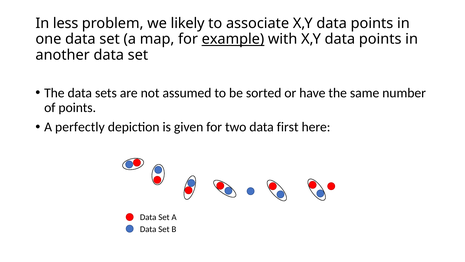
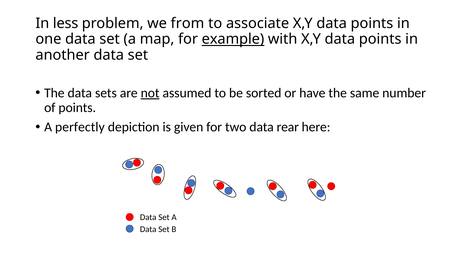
likely: likely -> from (187, 23)
not underline: none -> present (150, 93)
first: first -> rear (288, 127)
